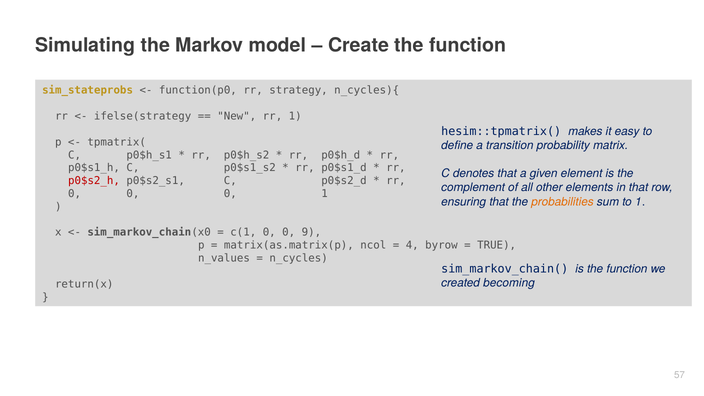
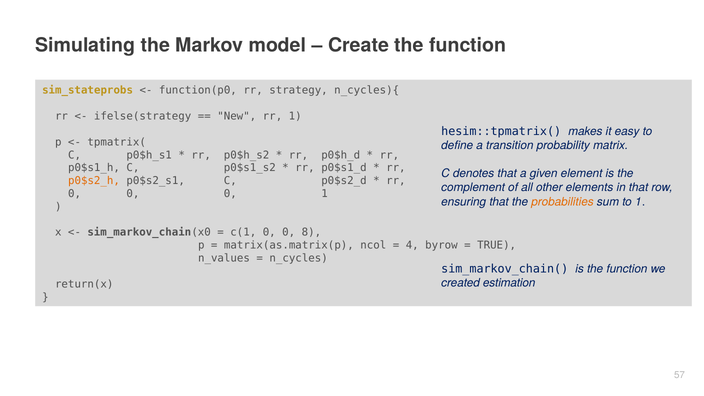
p0$s2_h colour: red -> orange (94, 181)
9: 9 -> 8 (311, 232)
becoming: becoming -> estimation (509, 283)
